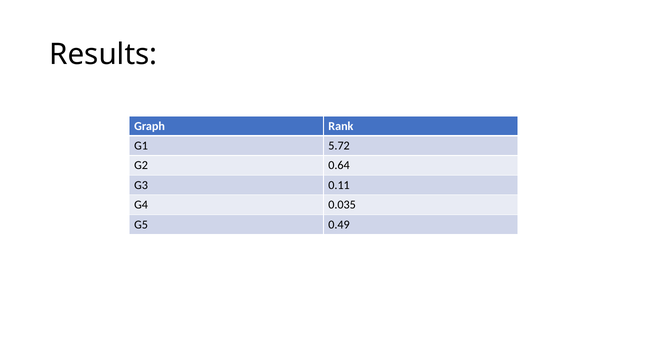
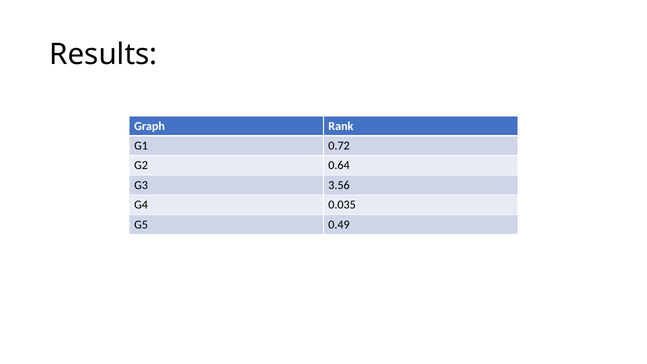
5.72: 5.72 -> 0.72 (339, 146)
0.11: 0.11 -> 3.56 (339, 185)
